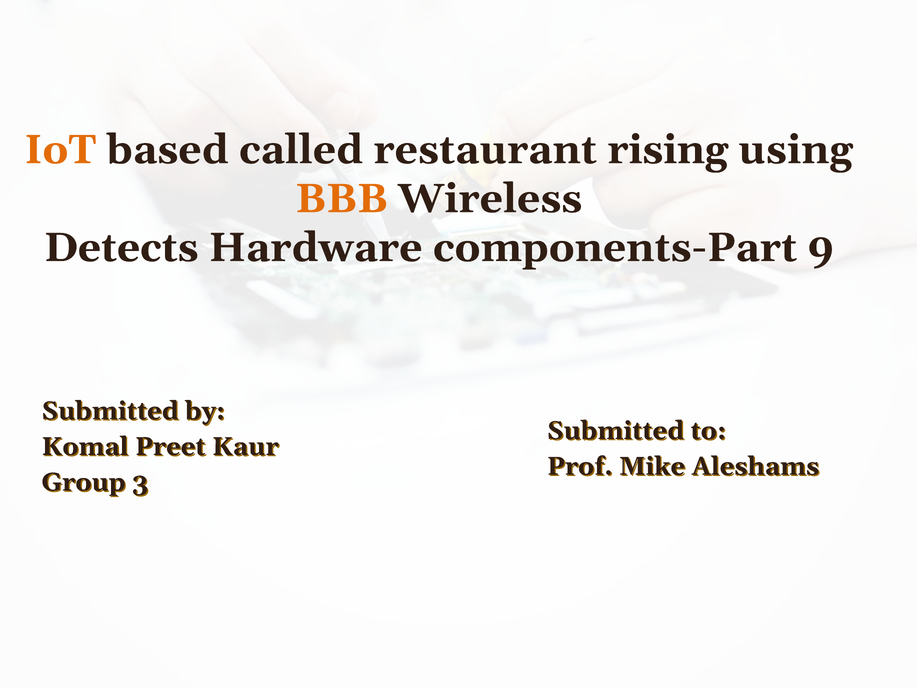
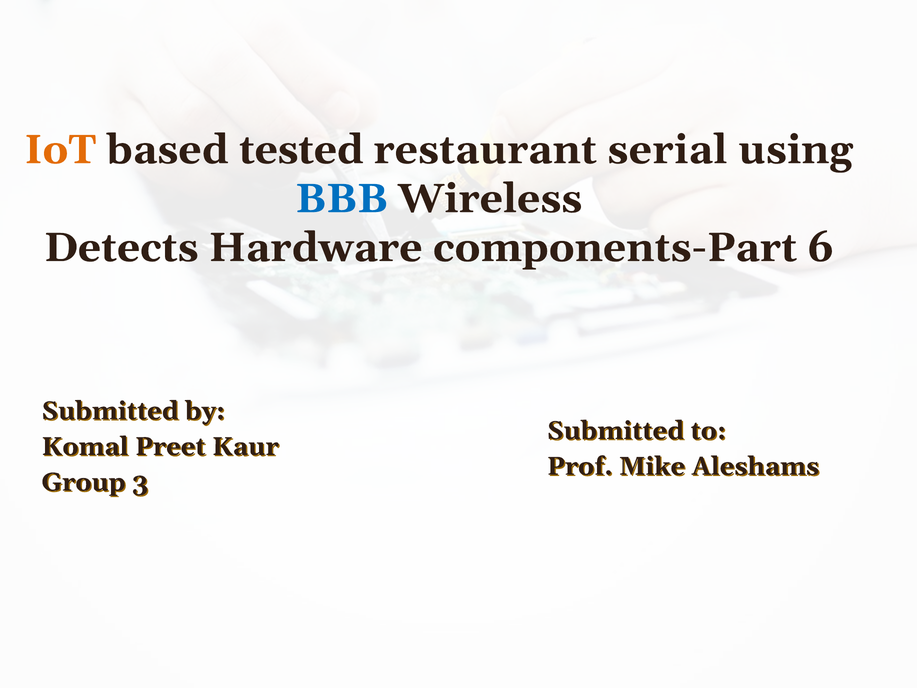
called: called -> tested (301, 150)
rising: rising -> serial (667, 150)
BBB colour: orange -> blue (341, 199)
9: 9 -> 6 (821, 248)
